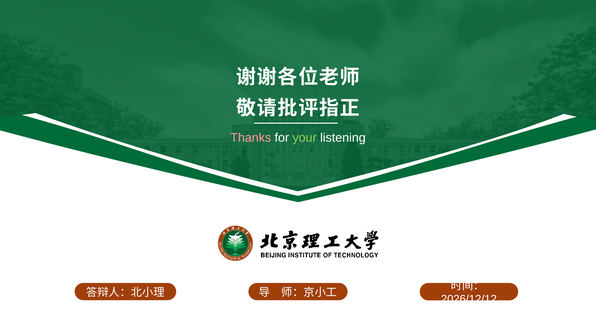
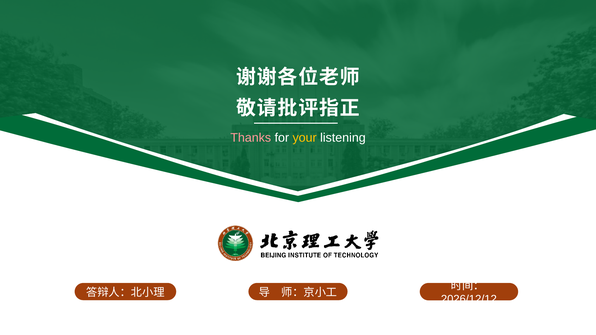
your colour: light green -> yellow (305, 138)
